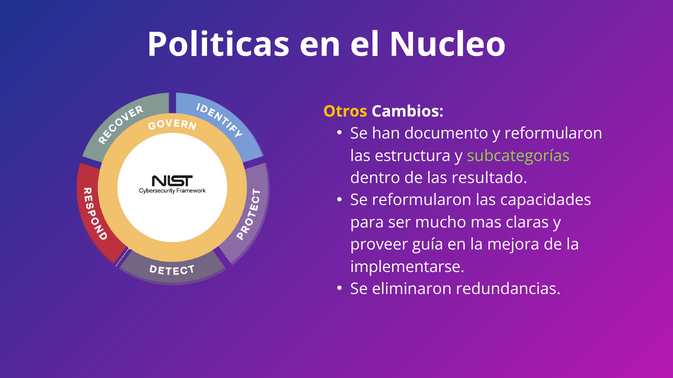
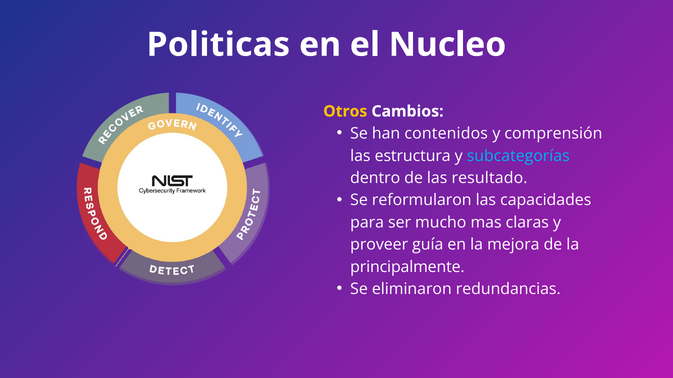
documento: documento -> contenidos (446, 134)
y reformularon: reformularon -> comprensión (553, 134)
subcategorías colour: light green -> light blue (518, 156)
implementarse: implementarse -> principalmente (407, 267)
